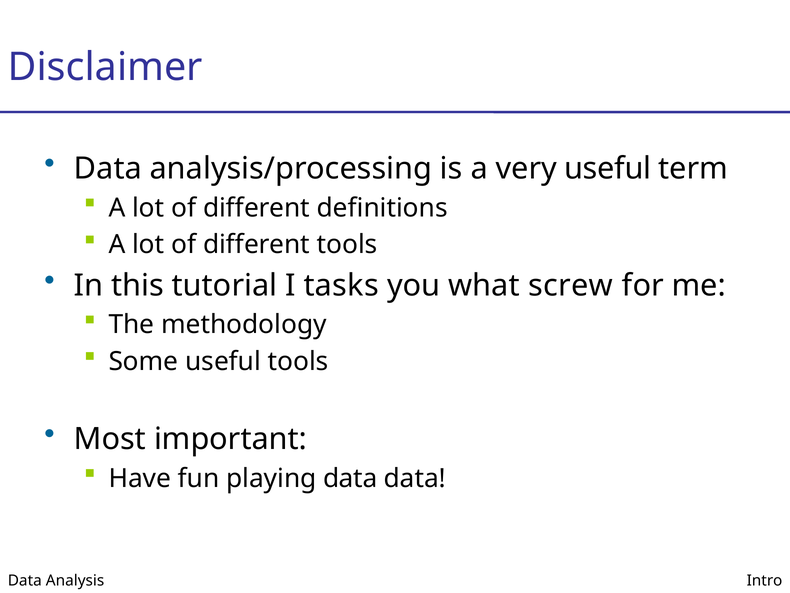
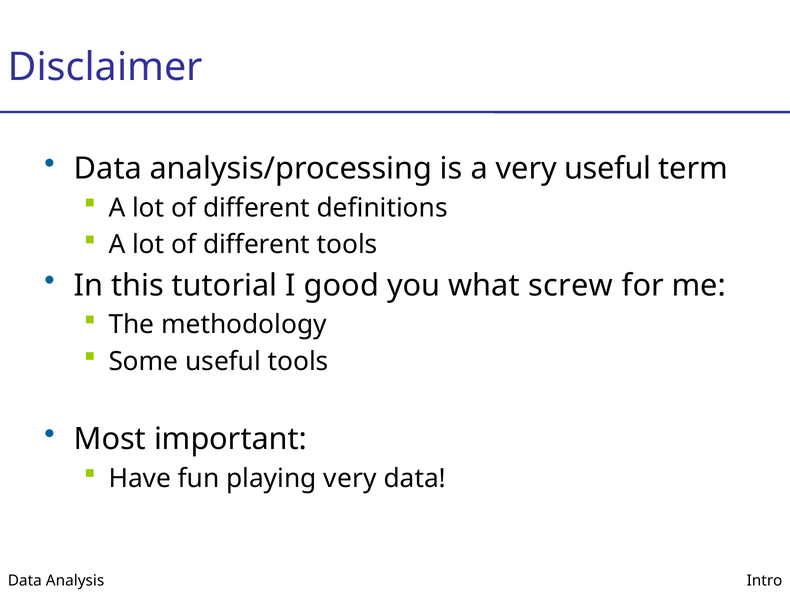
tasks: tasks -> good (341, 285)
playing data: data -> very (350, 478)
